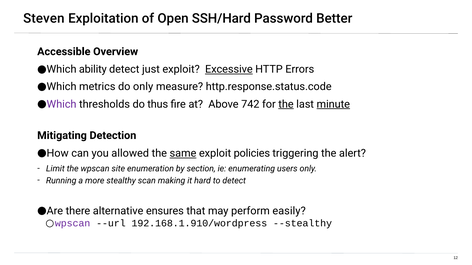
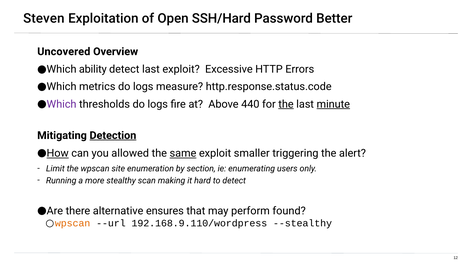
Accessible: Accessible -> Uncovered (64, 52)
detect just: just -> last (151, 70)
Excessive underline: present -> none (229, 70)
metrics do only: only -> logs (143, 87)
thresholds do thus: thus -> logs (158, 104)
742: 742 -> 440 (250, 104)
Detection underline: none -> present (113, 136)
How underline: none -> present (58, 154)
policies: policies -> smaller (252, 154)
easily: easily -> found (289, 212)
wpscan colour: purple -> orange (73, 224)
192.168.1.910/wordpress: 192.168.1.910/wordpress -> 192.168.9.110/wordpress (199, 224)
